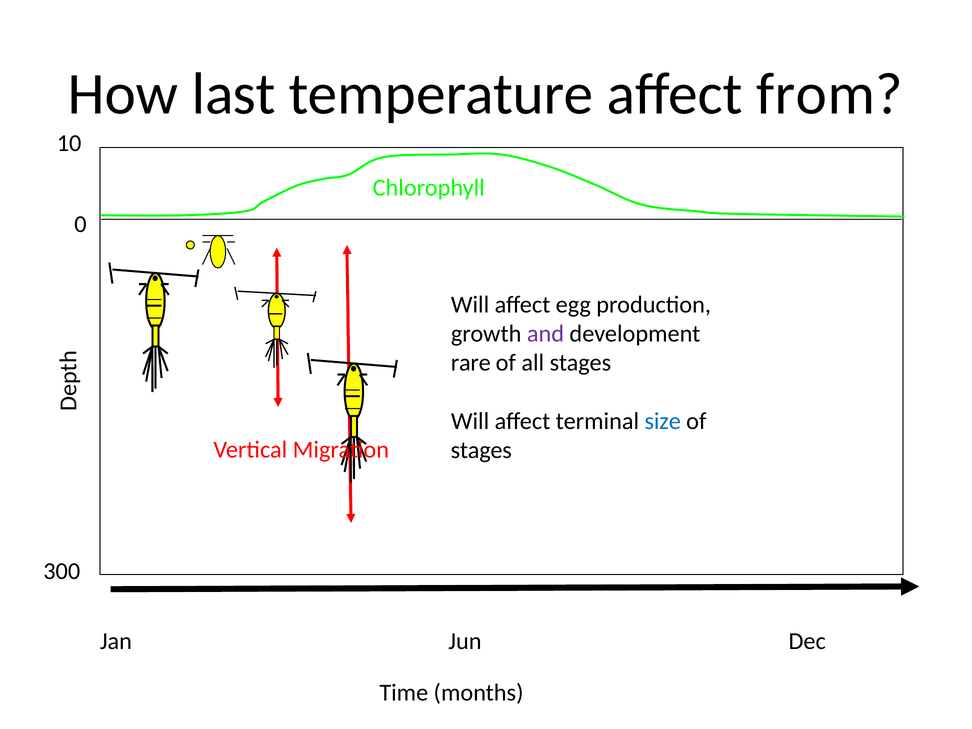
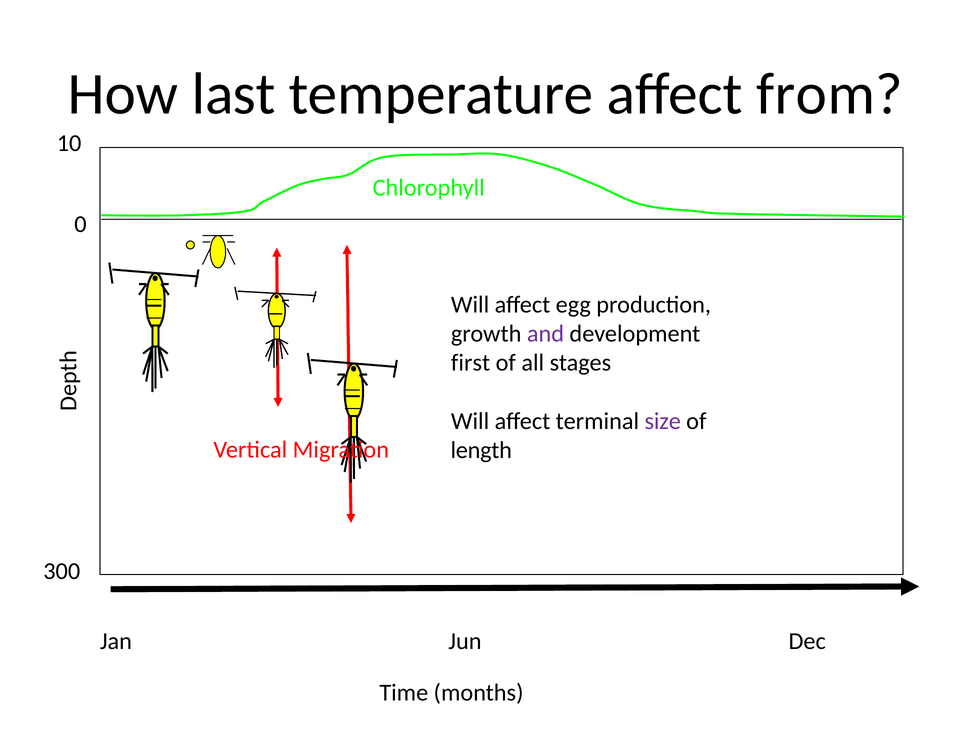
rare: rare -> first (471, 363)
size colour: blue -> purple (663, 421)
stages: stages -> length (481, 450)
